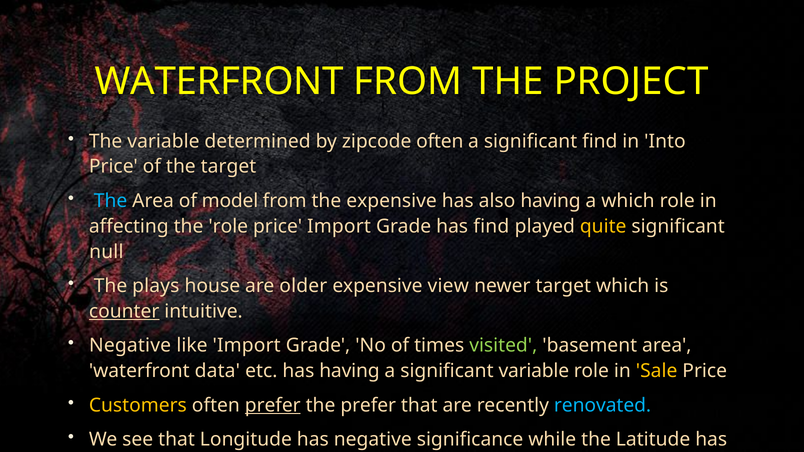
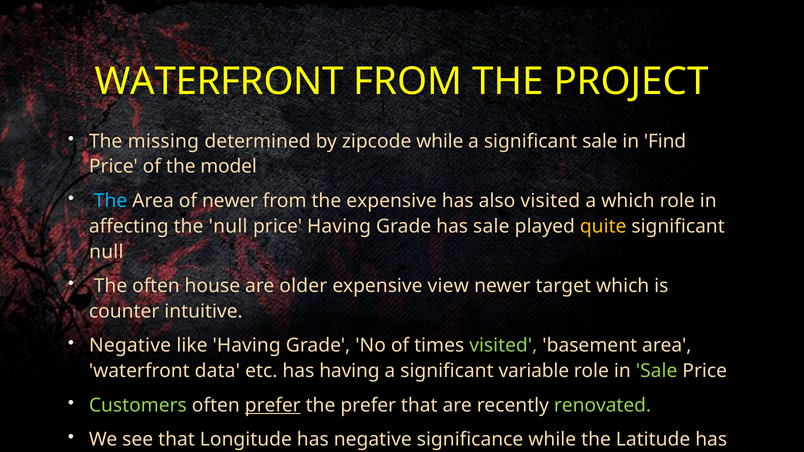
The variable: variable -> missing (163, 141)
zipcode often: often -> while (440, 141)
significant find: find -> sale (600, 141)
Into: Into -> Find (665, 141)
the target: target -> model (229, 167)
of model: model -> newer (230, 201)
also having: having -> visited (550, 201)
the role: role -> null (228, 226)
price Import: Import -> Having (339, 226)
has find: find -> sale (491, 226)
The plays: plays -> often (156, 286)
counter underline: present -> none (124, 312)
like Import: Import -> Having (247, 346)
Sale colour: yellow -> light green (657, 371)
Customers colour: yellow -> light green (138, 405)
renovated colour: light blue -> light green (603, 405)
